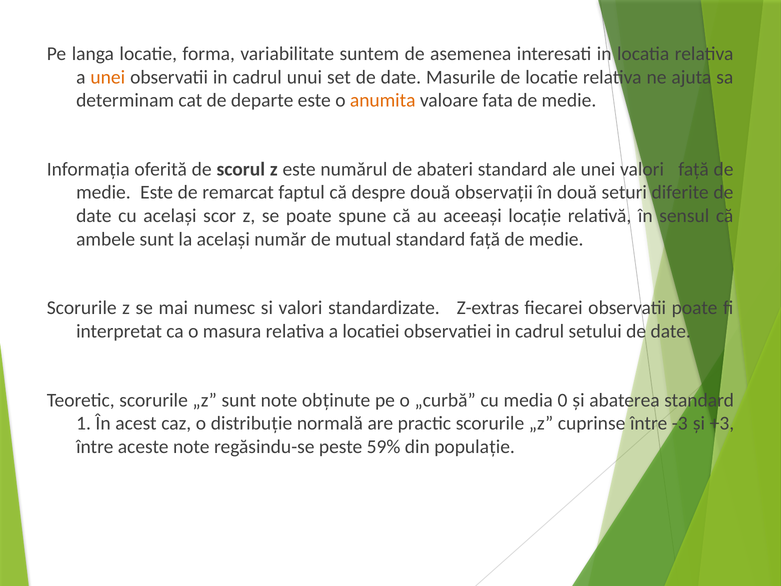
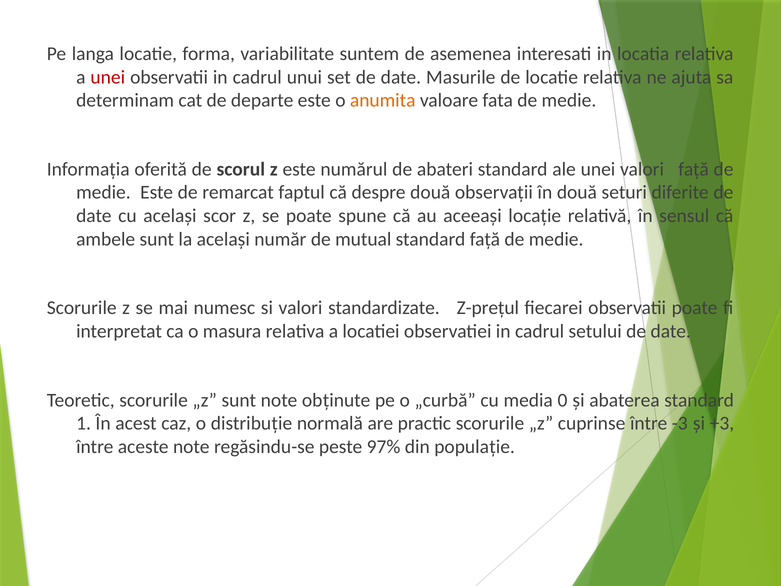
unei colour: orange -> red (108, 77)
Z-extras: Z-extras -> Z-prețul (488, 308)
59%: 59% -> 97% (384, 447)
